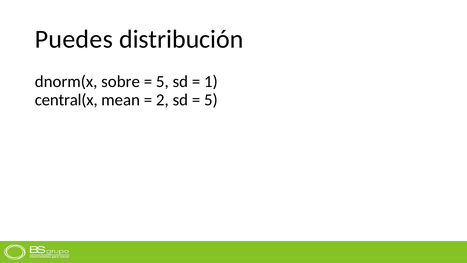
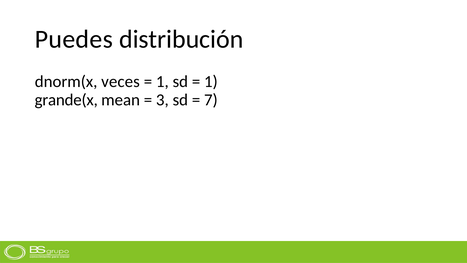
sobre: sobre -> veces (121, 82)
5: 5 -> 1 (162, 82)
central(x: central(x -> grande(x (66, 100)
2: 2 -> 3 (162, 100)
5: 5 -> 7 (211, 100)
